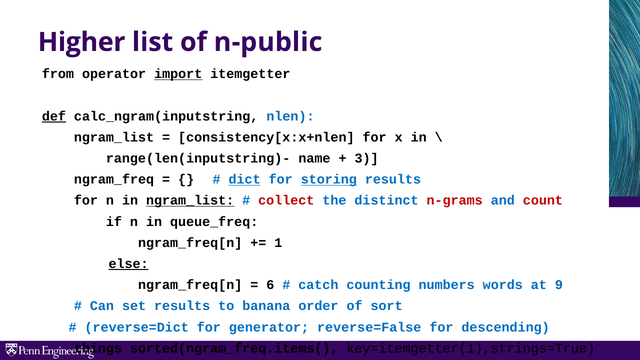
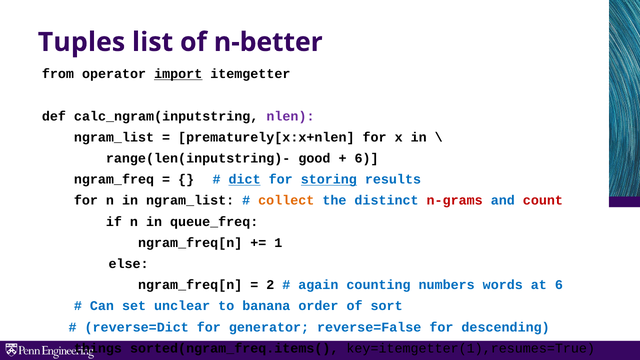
Higher: Higher -> Tuples (81, 42)
n-public: n-public -> n-better (268, 42)
def underline: present -> none (54, 116)
nlen colour: blue -> purple (290, 116)
consistency[x:x+nlen: consistency[x:x+nlen -> prematurely[x:x+nlen (266, 137)
name: name -> good (314, 158)
3: 3 -> 6 (367, 158)
ngram_list underline: present -> none (190, 201)
collect colour: red -> orange (286, 201)
else underline: present -> none (129, 264)
6: 6 -> 2 (270, 285)
catch: catch -> again (318, 285)
at 9: 9 -> 6 (559, 285)
set results: results -> unclear (182, 306)
key=itemgetter(1),strings=True: key=itemgetter(1),strings=True -> key=itemgetter(1),resumes=True (471, 348)
